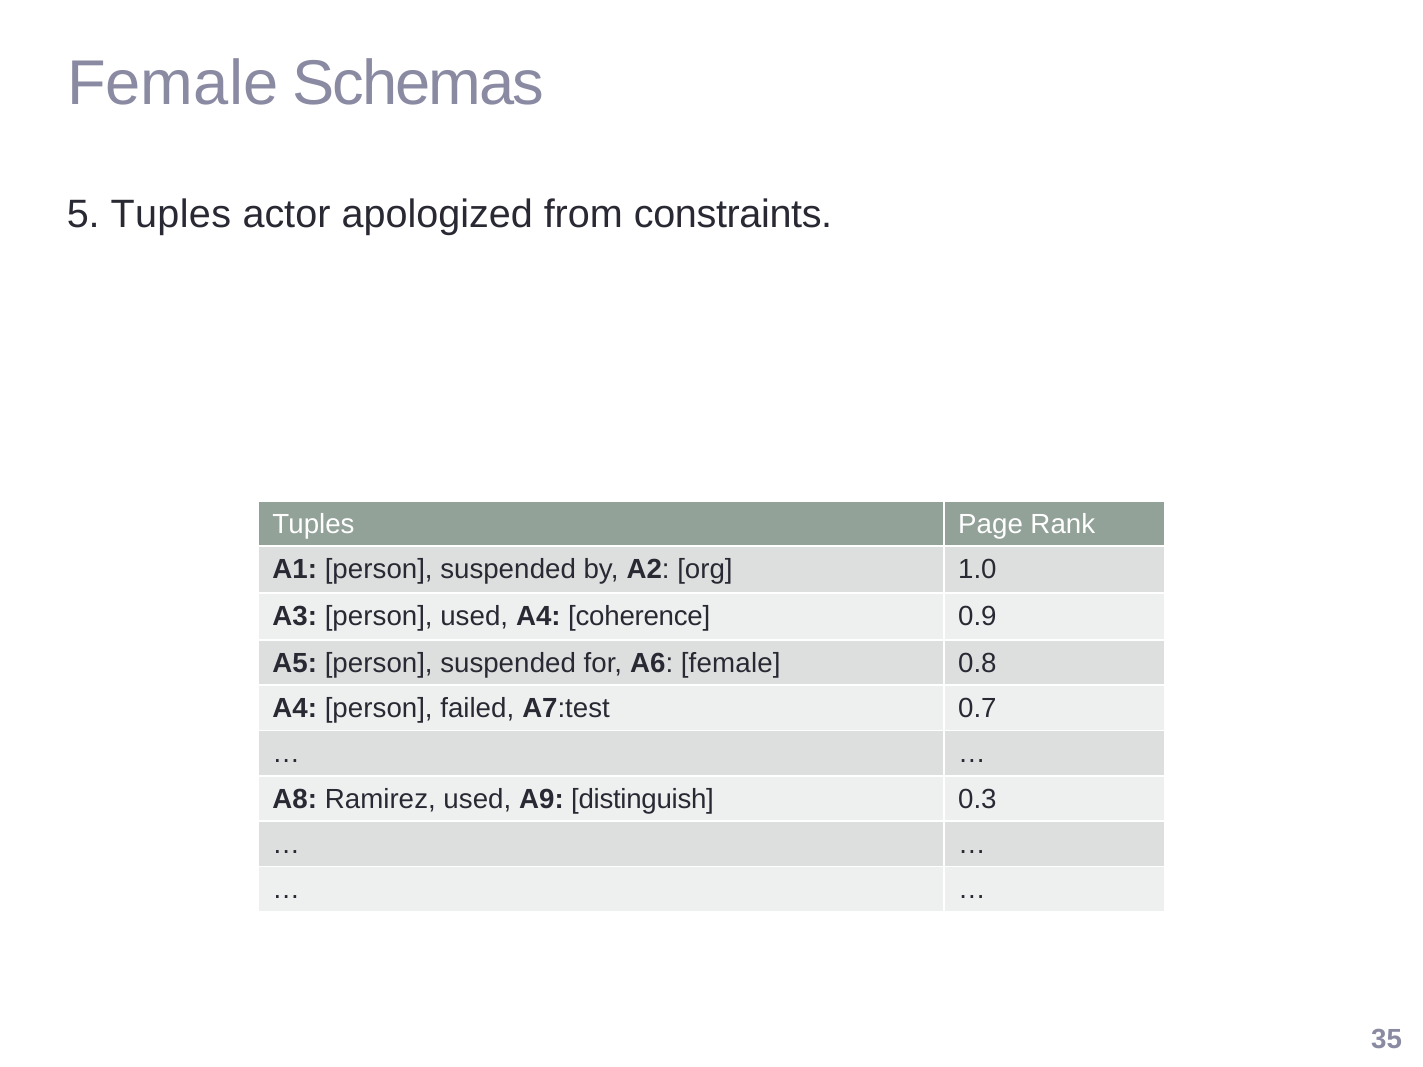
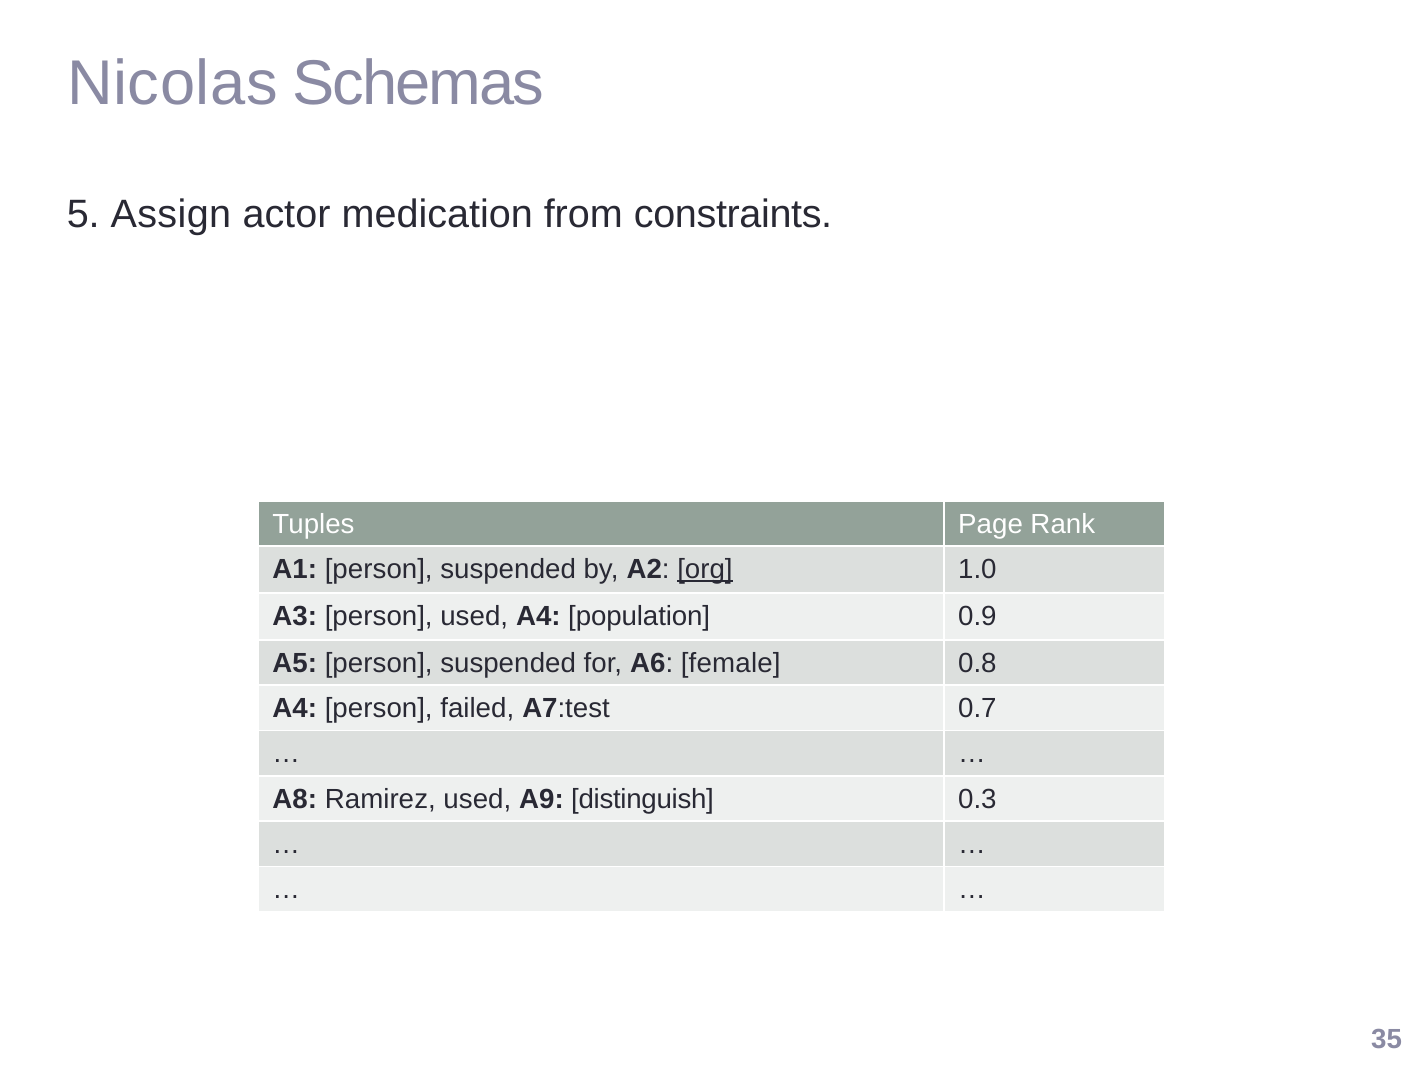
Female: Female -> Nicolas (172, 84)
5 Tuples: Tuples -> Assign (171, 214)
apologized: apologized -> medication (437, 214)
org underline: none -> present (705, 569)
coherence: coherence -> population (639, 616)
